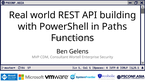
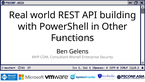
Paths: Paths -> Other (115, 26)
